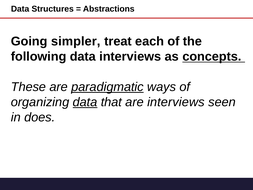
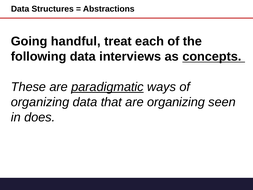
simpler: simpler -> handful (76, 41)
data underline: present -> none (85, 102)
are interviews: interviews -> organizing (176, 102)
